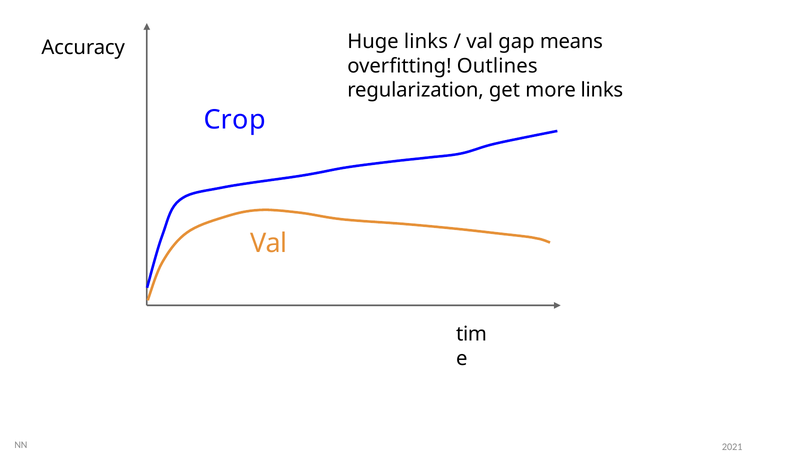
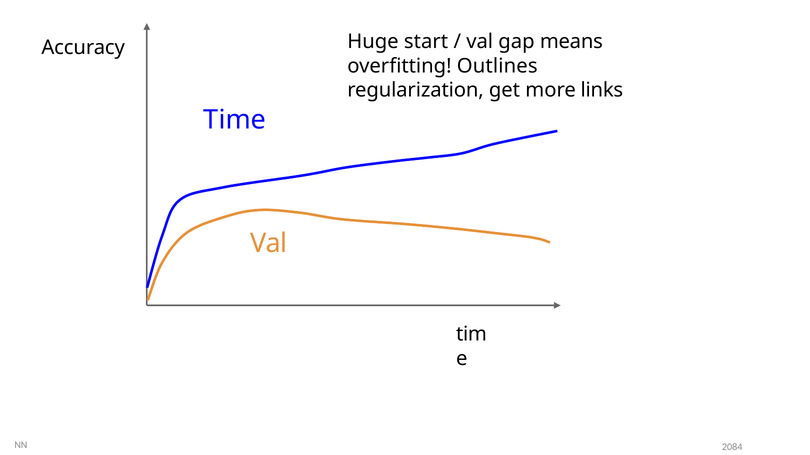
Huge links: links -> start (426, 42)
Crop: Crop -> Time (235, 120)
2021: 2021 -> 2084 (732, 447)
